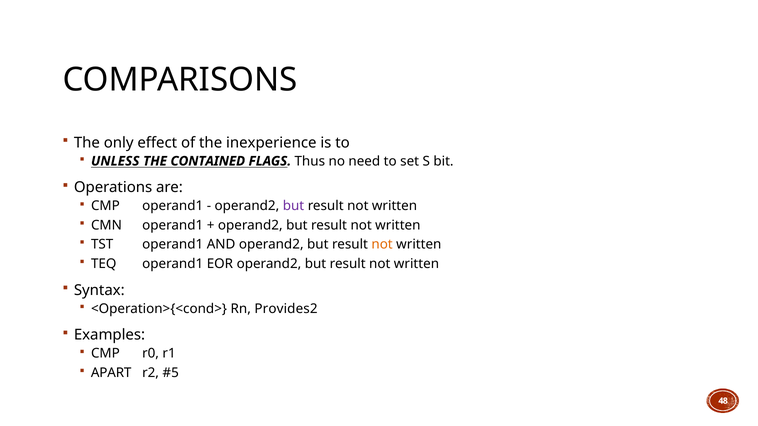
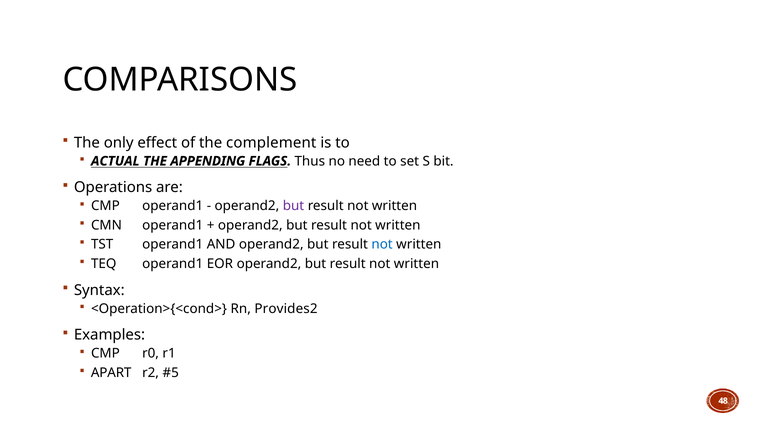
inexperience: inexperience -> complement (271, 143)
UNLESS: UNLESS -> ACTUAL (115, 161)
CONTAINED: CONTAINED -> APPENDING (208, 161)
not colour: orange -> blue (382, 245)
